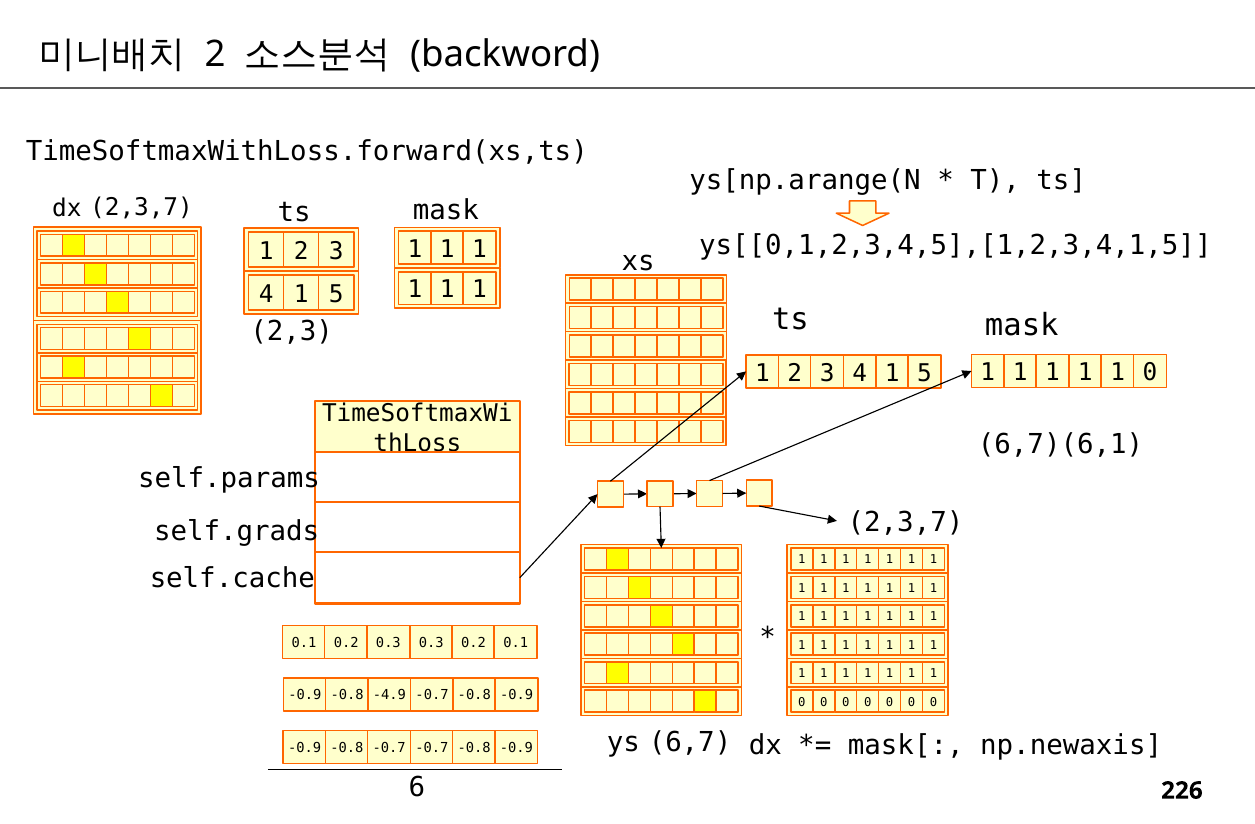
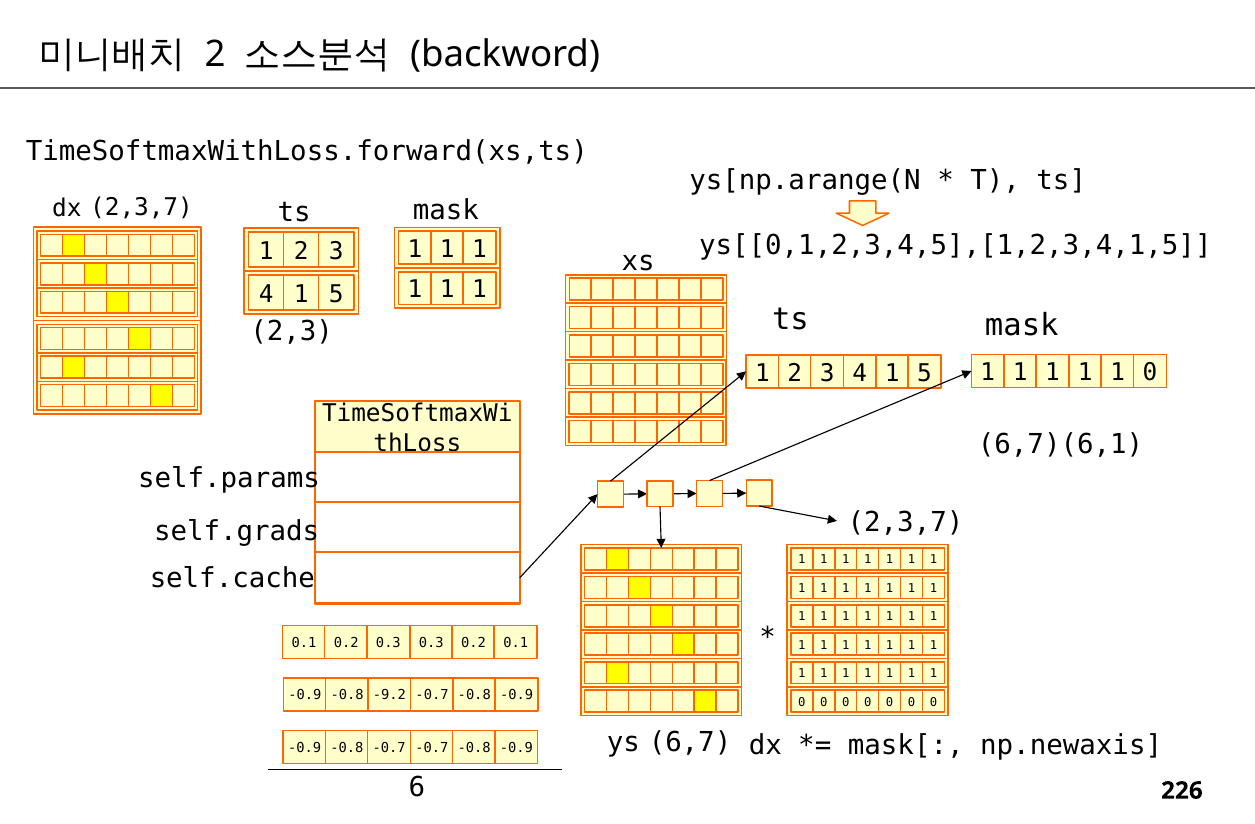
-4.9: -4.9 -> -9.2 (389, 696)
